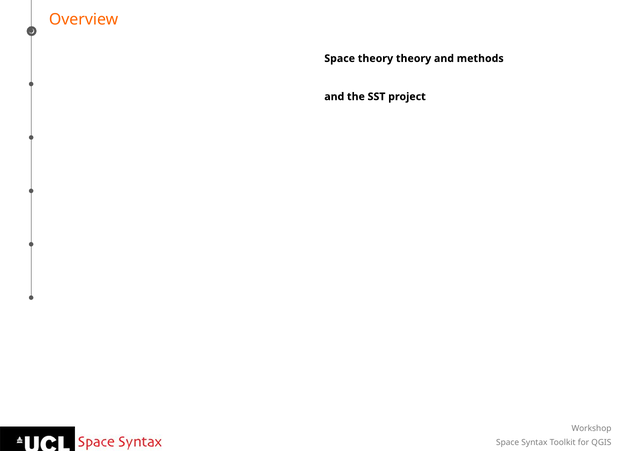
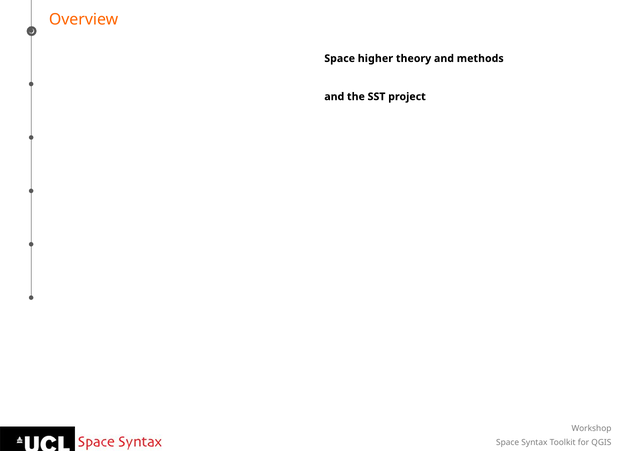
Space theory: theory -> higher (375, 58)
